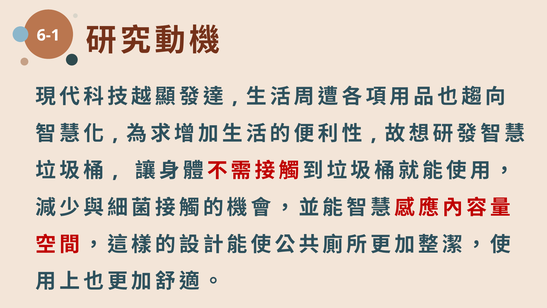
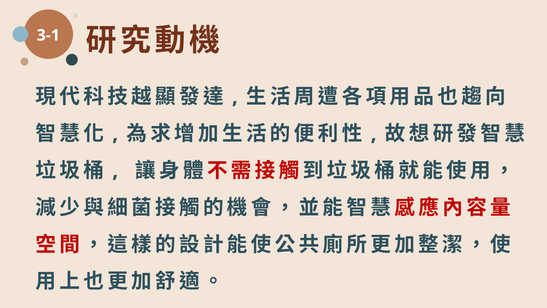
6-1: 6-1 -> 3-1 (48, 35)
